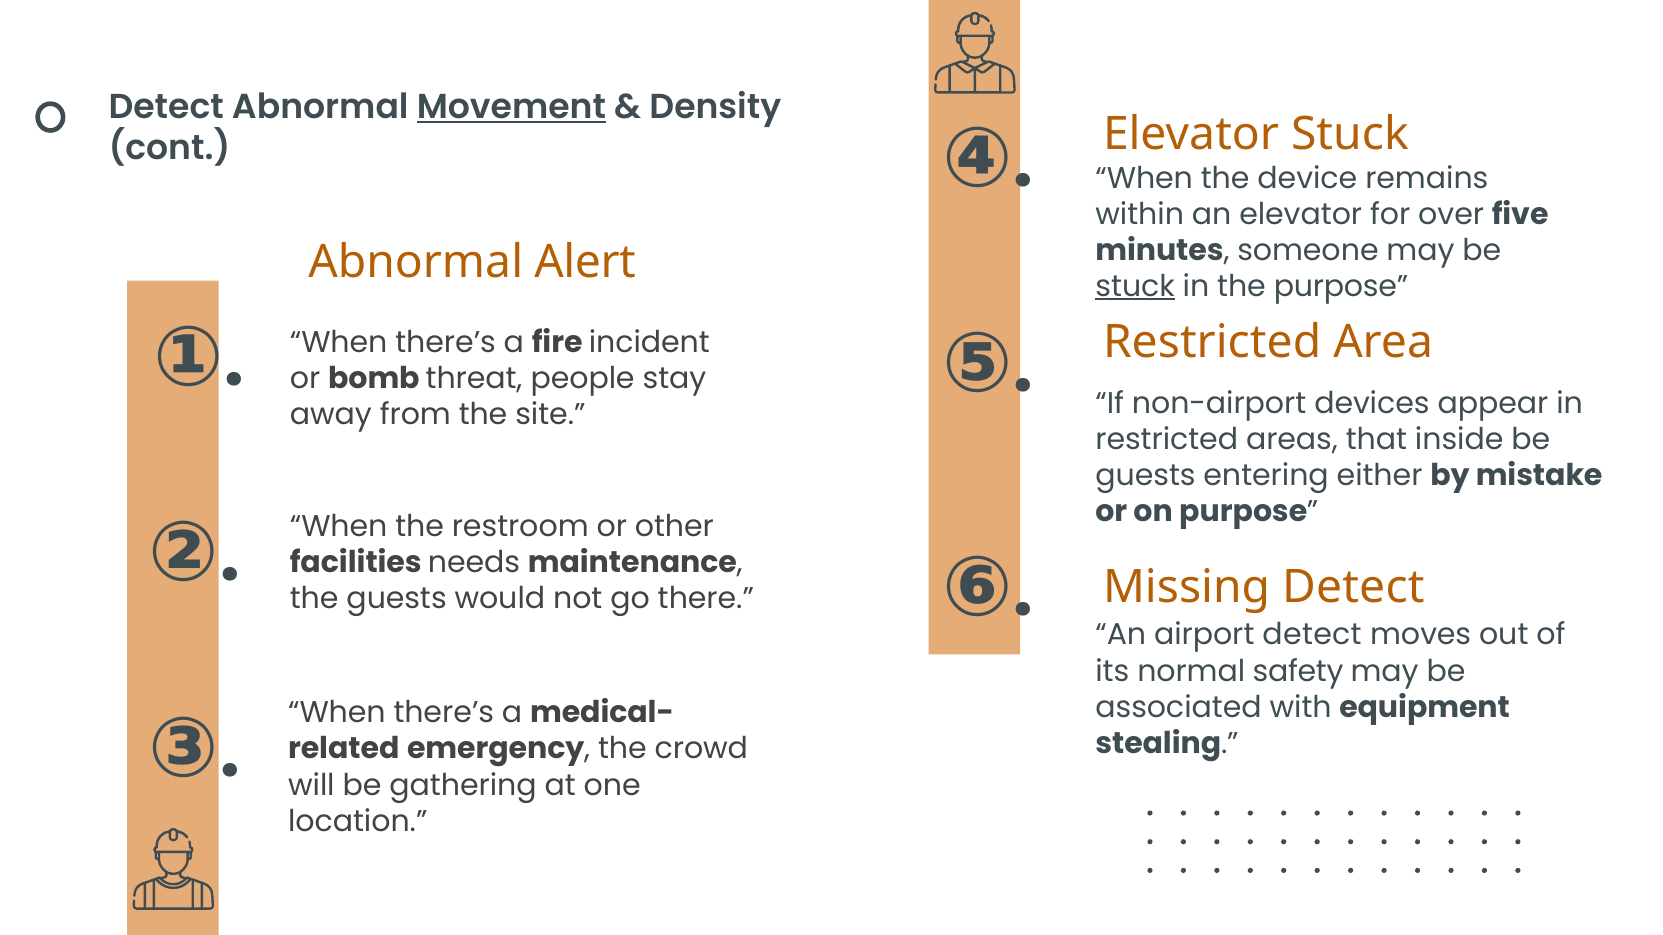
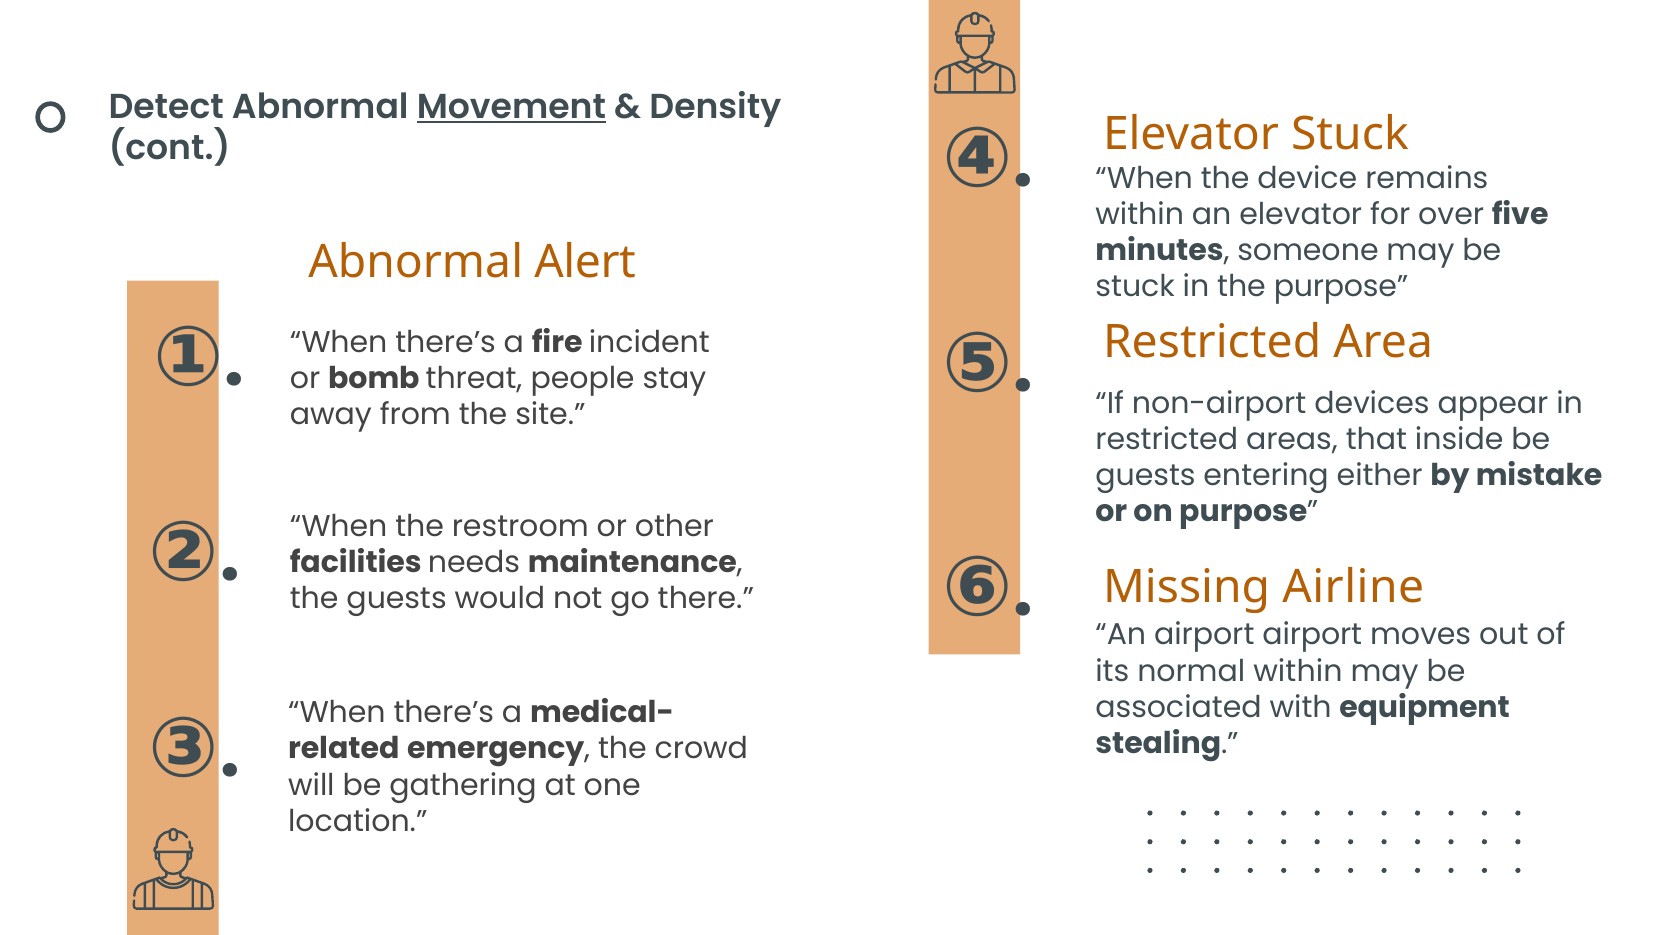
stuck underline: present -> none (1135, 287)
Missing Detect: Detect -> Airline (1353, 587)
airport detect: detect -> airport (1312, 635)
normal safety: safety -> within (1298, 671)
